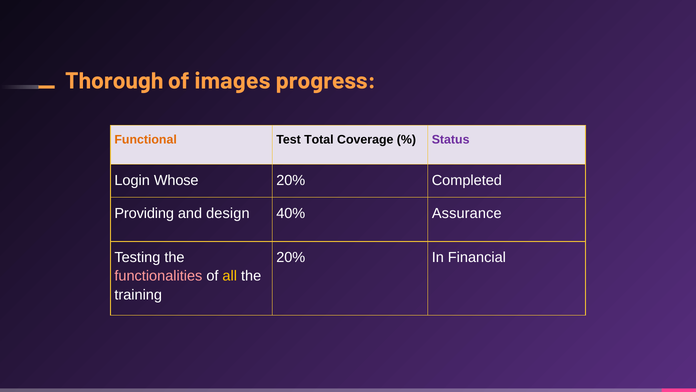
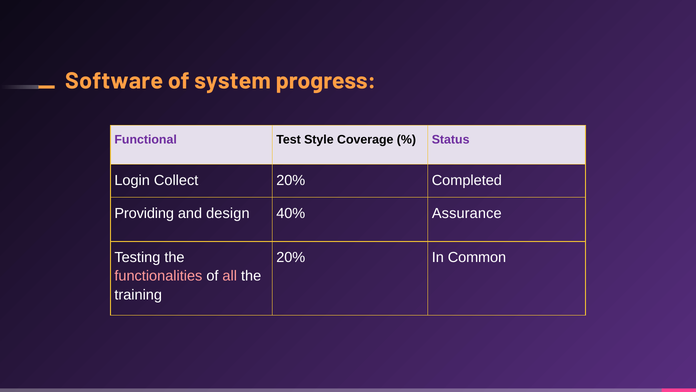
Thorough: Thorough -> Software (114, 81)
images: images -> system (233, 81)
Functional colour: orange -> purple (146, 140)
Total: Total -> Style (319, 140)
Whose: Whose -> Collect (176, 180)
Financial: Financial -> Common (477, 257)
all colour: yellow -> pink (230, 276)
